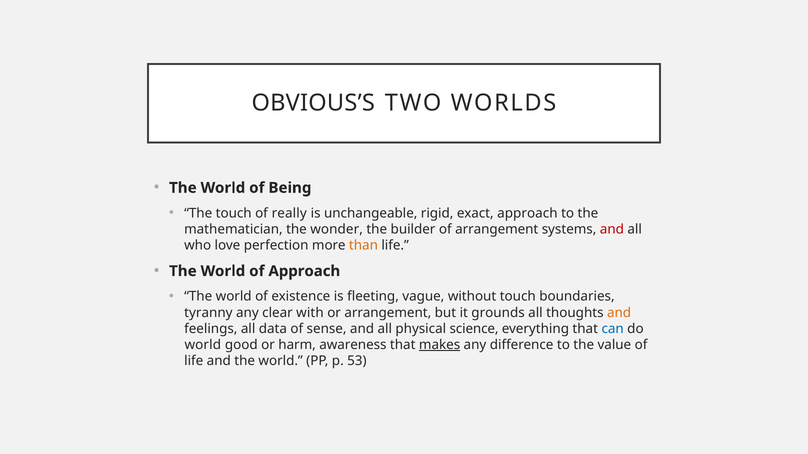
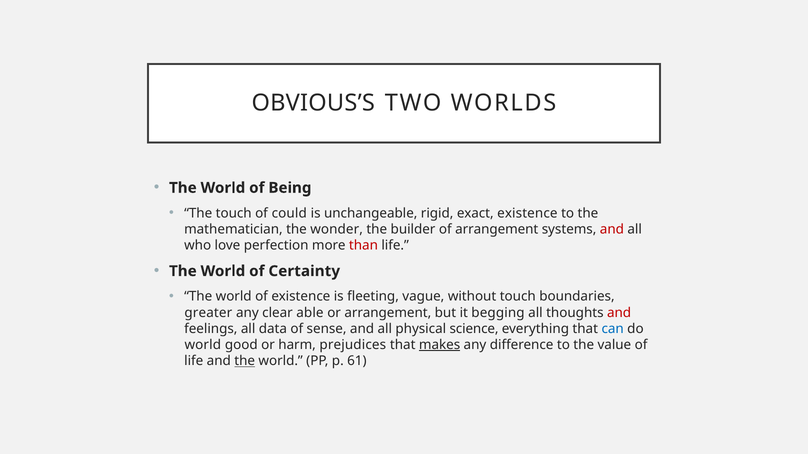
really: really -> could (289, 213)
exact approach: approach -> existence (527, 213)
than colour: orange -> red (363, 246)
of Approach: Approach -> Certainty (304, 271)
tyranny: tyranny -> greater (208, 313)
with: with -> able (310, 313)
grounds: grounds -> begging (498, 313)
and colour: orange -> red (619, 313)
awareness: awareness -> prejudices (353, 345)
the underline: none -> present (245, 361)
53: 53 -> 61 (357, 361)
